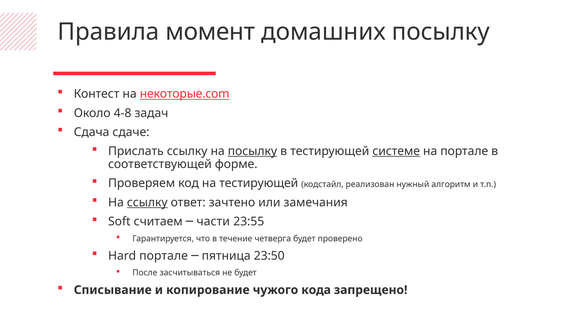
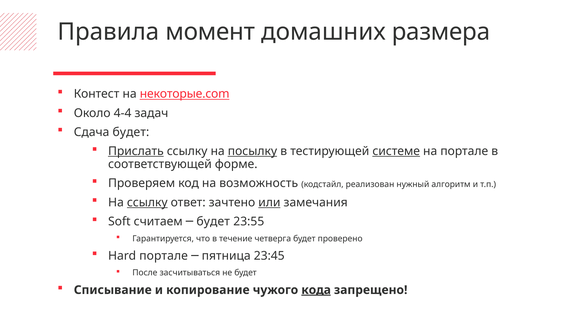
домашних посылку: посылку -> размера (441, 32)
4-8: 4-8 -> 4-4 (123, 113)
Сдача сдаче: сдаче -> будет (131, 132)
Прислать underline: none -> present (136, 151)
на тестирующей: тестирующей -> возможность (259, 183)
или underline: none -> present (269, 202)
части: части -> будет (213, 221)
23:50: 23:50 -> 23:45 (269, 255)
кода underline: none -> present (316, 290)
